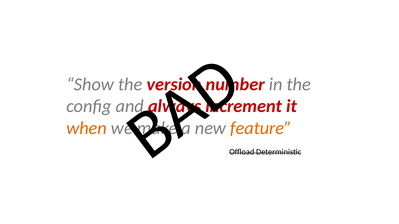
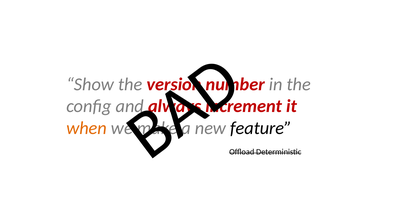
feature colour: orange -> black (261, 128)
